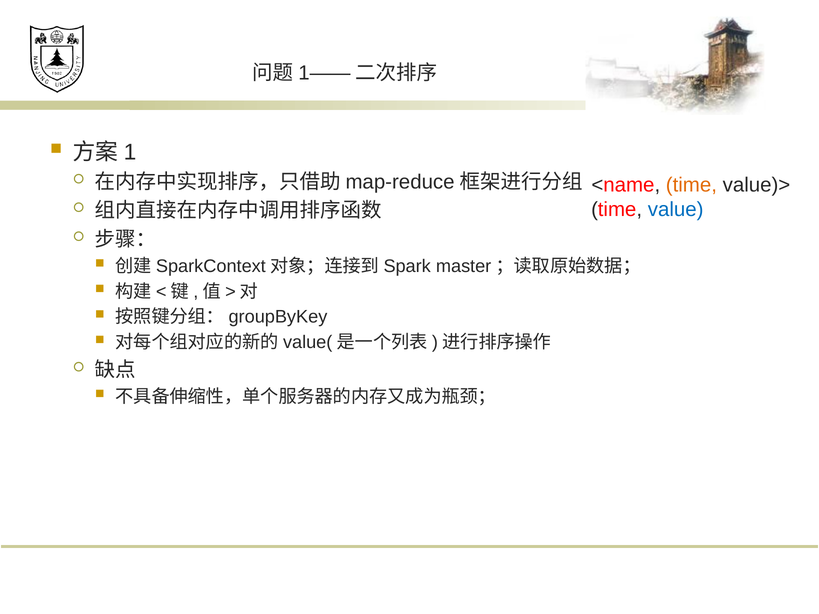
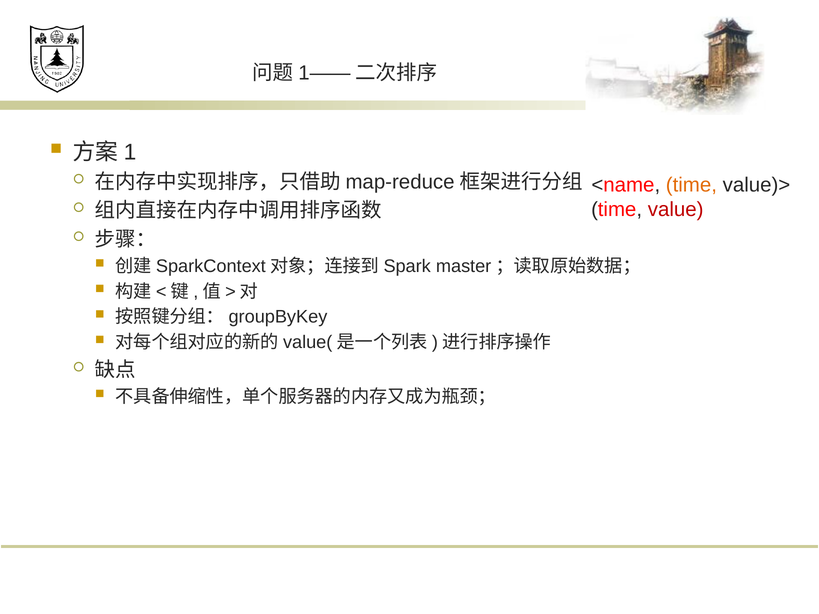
value colour: blue -> red (676, 210)
